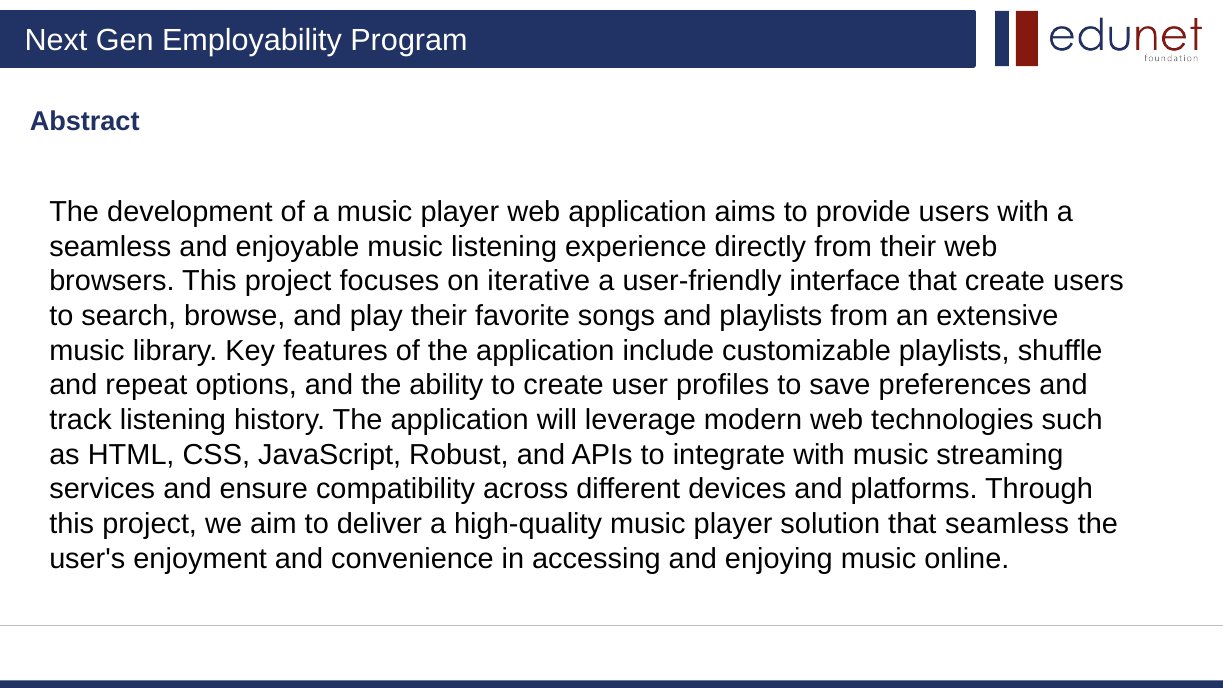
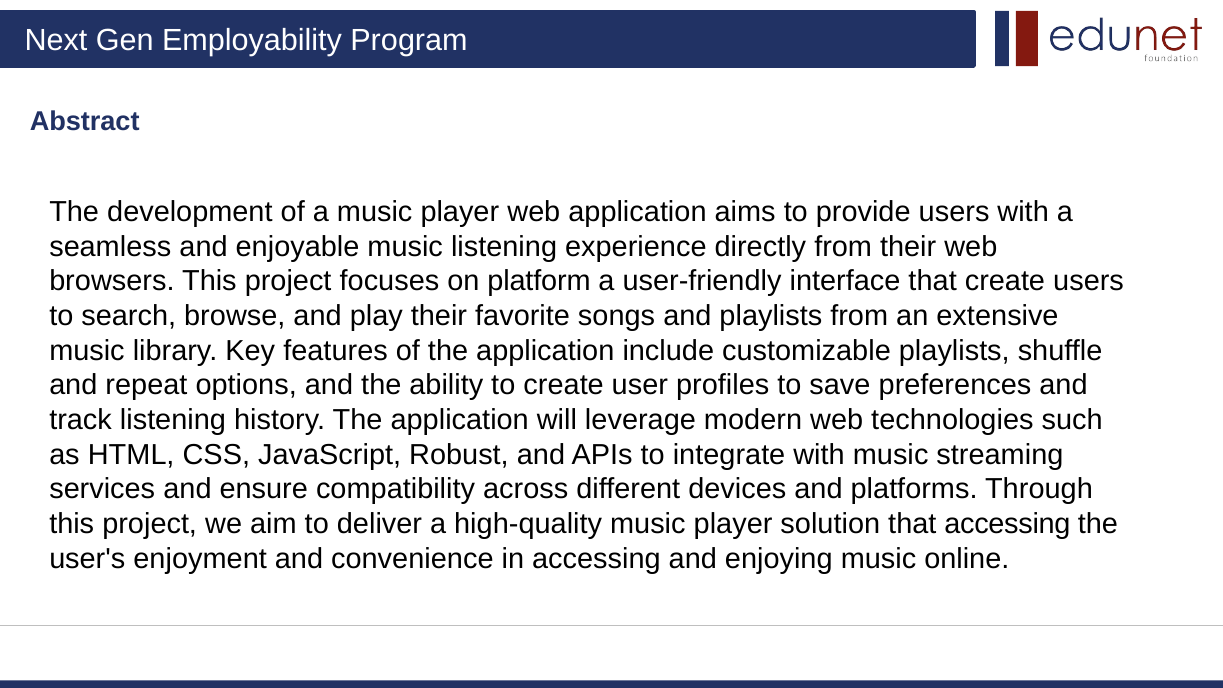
iterative: iterative -> platform (539, 281)
that seamless: seamless -> accessing (1007, 524)
